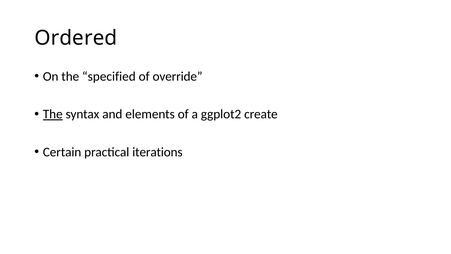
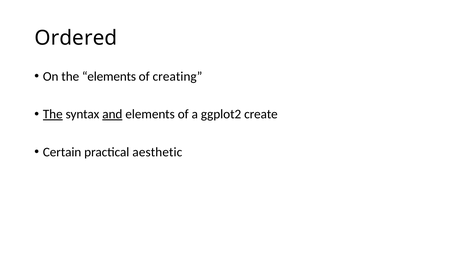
the specified: specified -> elements (109, 76)
override: override -> creating (177, 76)
and underline: none -> present (112, 114)
iterations: iterations -> aesthetic (157, 152)
